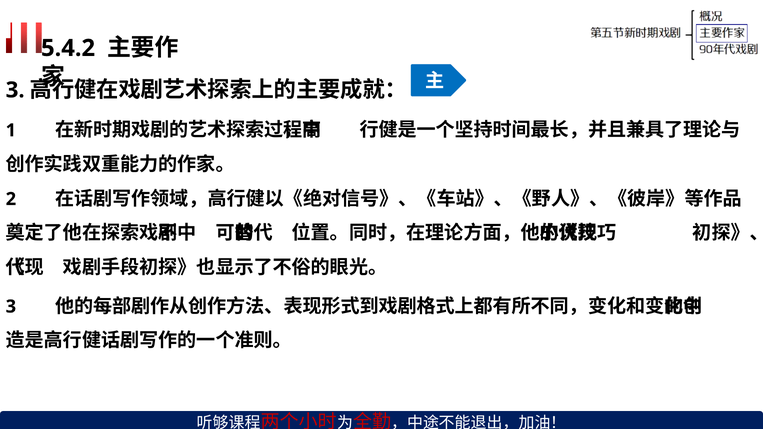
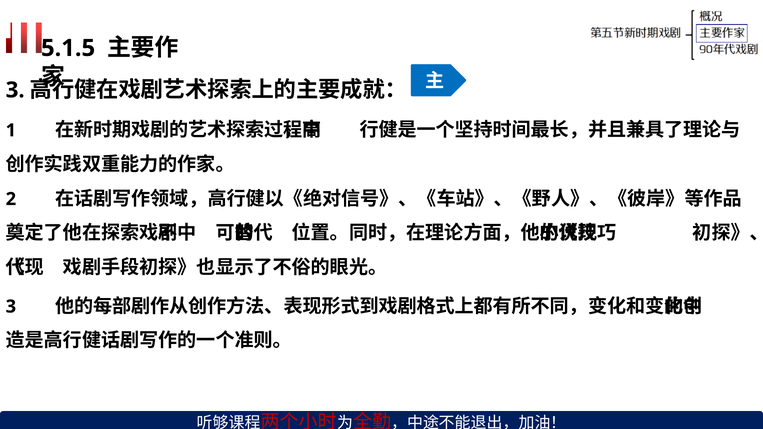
5.4.2: 5.4.2 -> 5.1.5 (68, 48)
